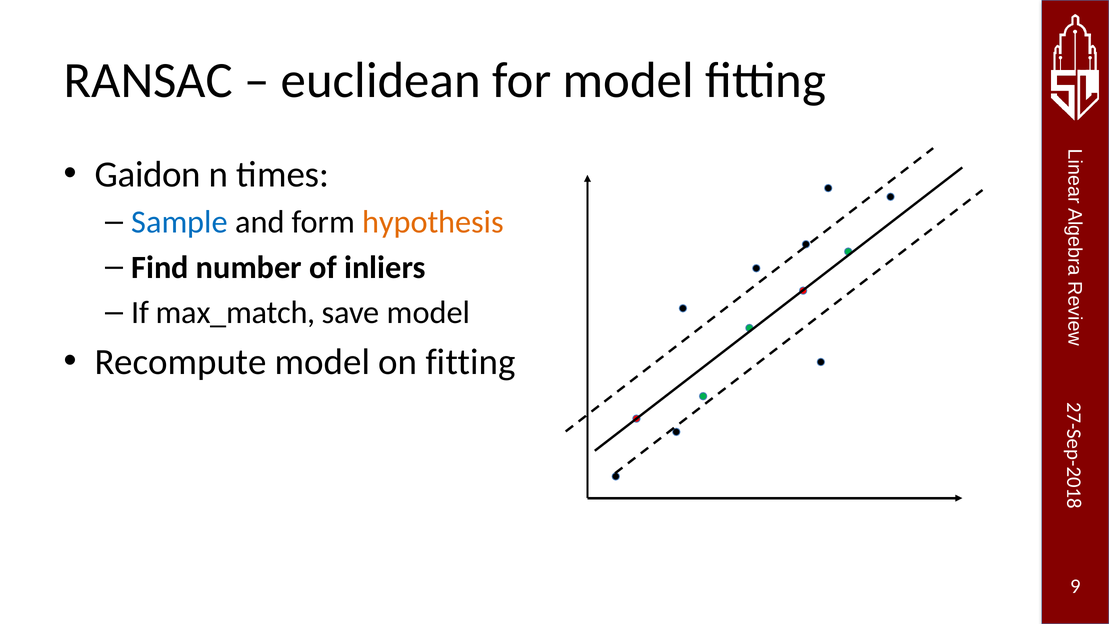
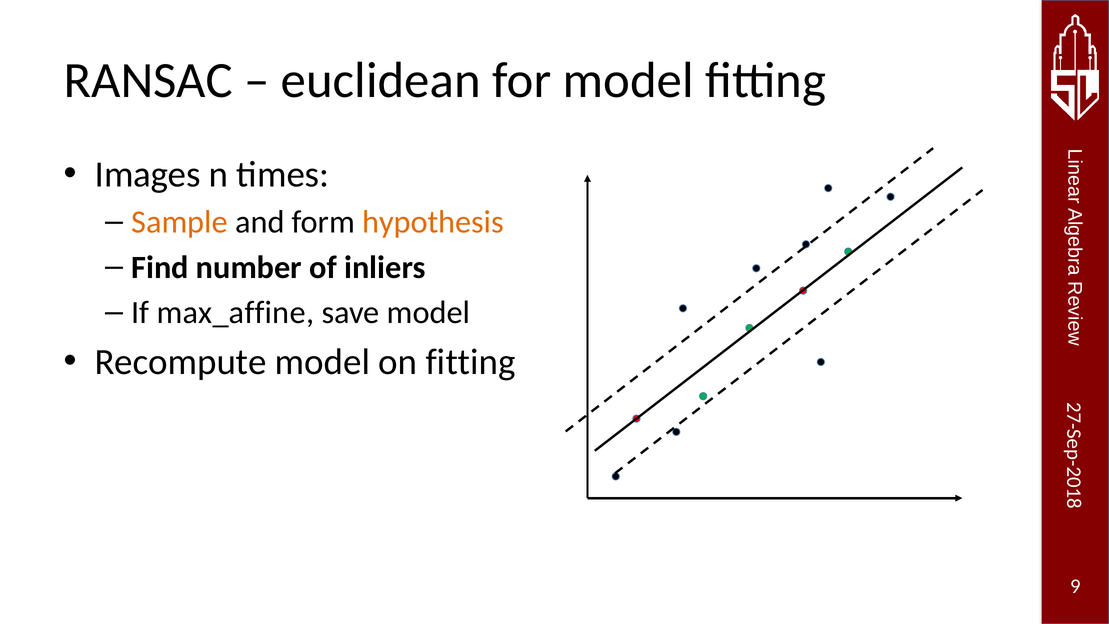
Gaidon: Gaidon -> Images (148, 175)
Sample colour: blue -> orange (180, 222)
max_match: max_match -> max_affine (235, 313)
